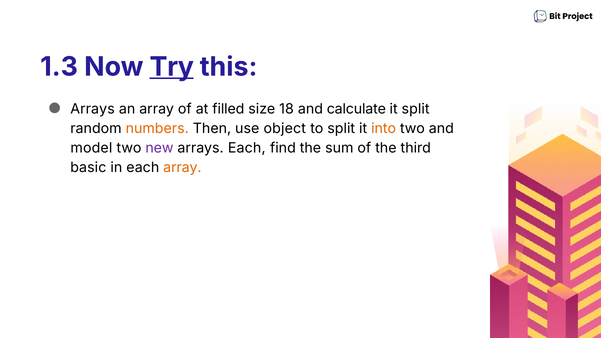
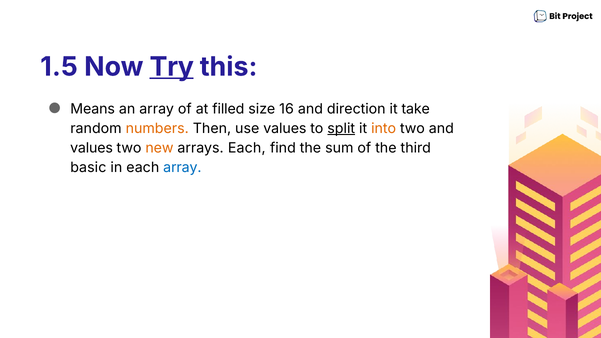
1.3: 1.3 -> 1.5 (59, 67)
Arrays: Arrays -> Means (93, 109)
18: 18 -> 16 (287, 109)
calculate: calculate -> direction (356, 109)
it split: split -> take (416, 109)
use object: object -> values (285, 128)
split underline: none -> present (341, 128)
model: model -> values (92, 148)
new colour: purple -> orange (159, 148)
array colour: orange -> blue (182, 168)
